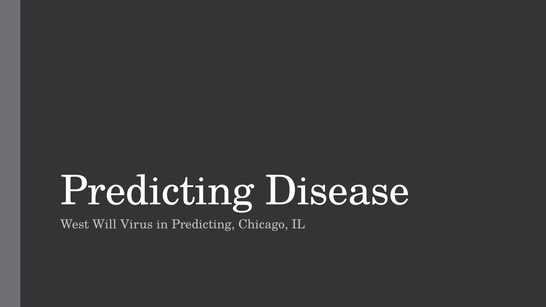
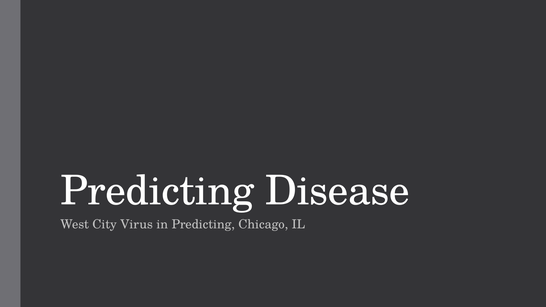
Will: Will -> City (105, 224)
